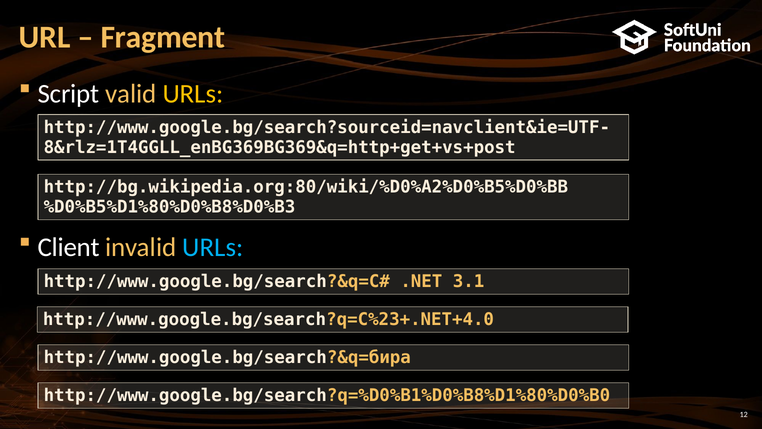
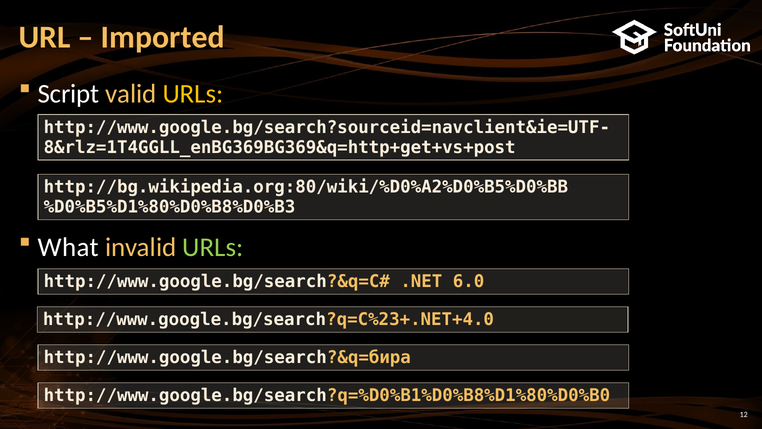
Fragment: Fragment -> Imported (163, 37)
Client: Client -> What (68, 247)
URLs colour: light blue -> light green (213, 247)
3.1: 3.1 -> 6.0 (469, 282)
